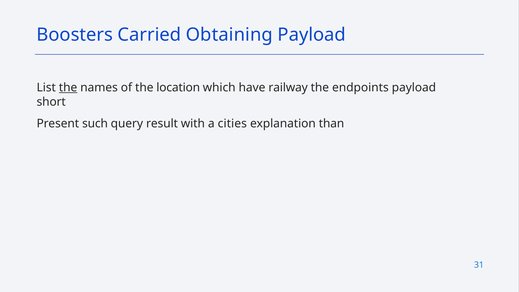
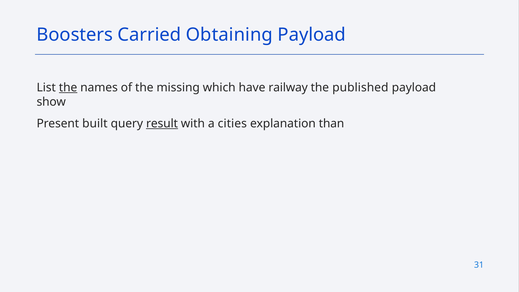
location: location -> missing (178, 88)
endpoints: endpoints -> published (360, 88)
short: short -> show (51, 102)
such: such -> built (95, 124)
result underline: none -> present (162, 124)
